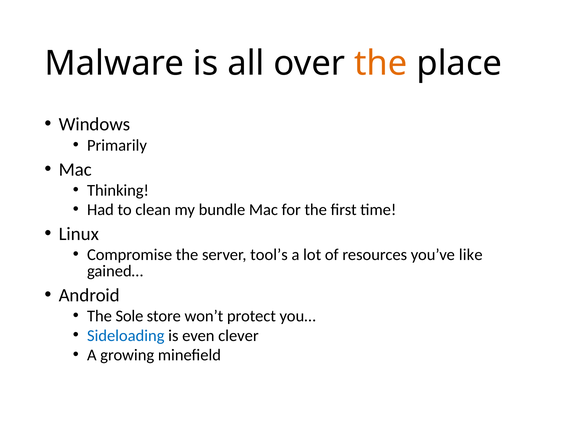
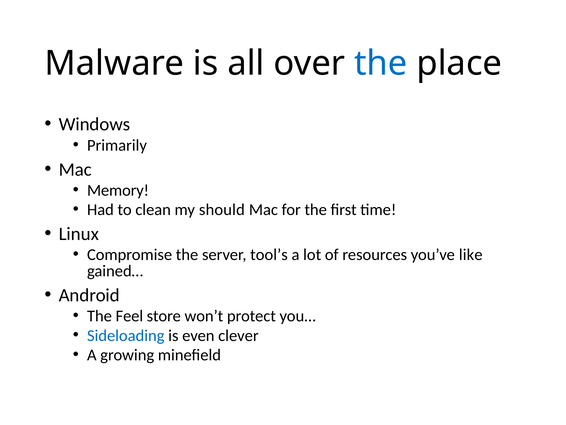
the colour: orange -> blue (381, 63)
Thinking: Thinking -> Memory (118, 190)
bundle: bundle -> should (222, 210)
Sole: Sole -> Feel (129, 316)
